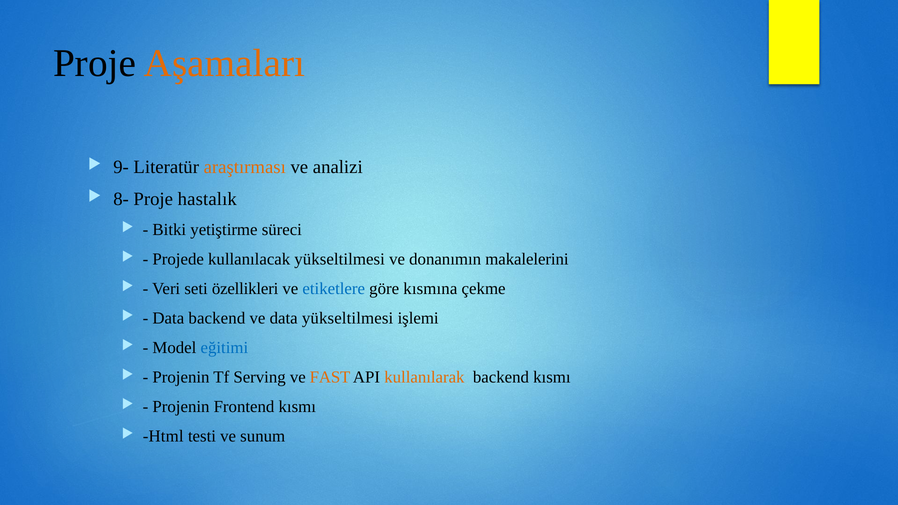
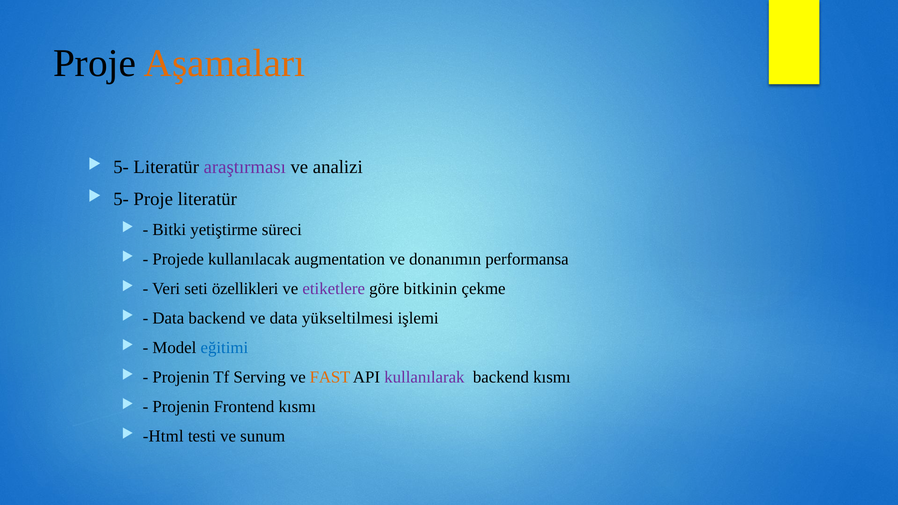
9-: 9- -> 5- (121, 167)
araştırması colour: orange -> purple (245, 167)
8-: 8- -> 5- (121, 199)
Proje hastalık: hastalık -> literatür (207, 199)
kullanılacak yükseltilmesi: yükseltilmesi -> augmentation (340, 259)
makalelerini: makalelerini -> performansa (527, 259)
etiketlere colour: blue -> purple (334, 289)
kısmına: kısmına -> bitkinin (430, 289)
kullanılarak colour: orange -> purple (424, 377)
